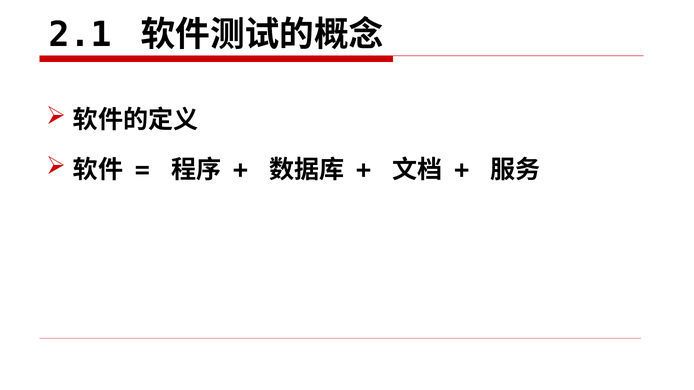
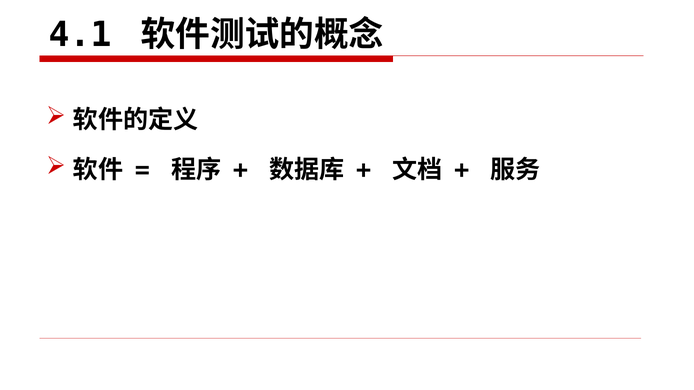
2.1: 2.1 -> 4.1 (80, 35)
